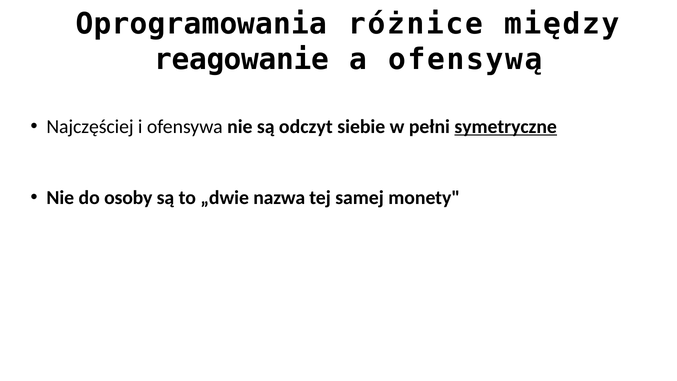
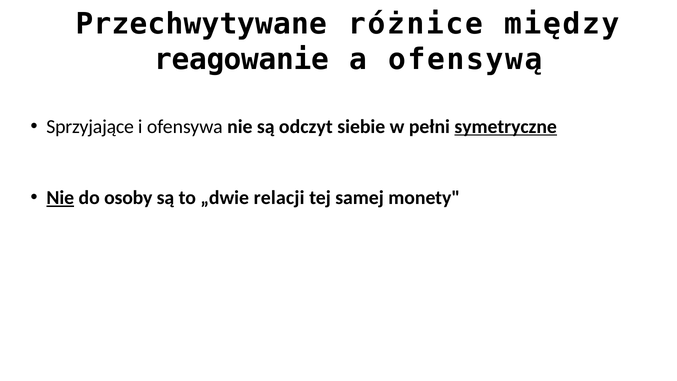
Oprogramowania: Oprogramowania -> Przechwytywane (201, 24)
Najczęściej: Najczęściej -> Sprzyjające (90, 126)
Nie underline: none -> present (60, 198)
nazwa: nazwa -> relacji (279, 198)
